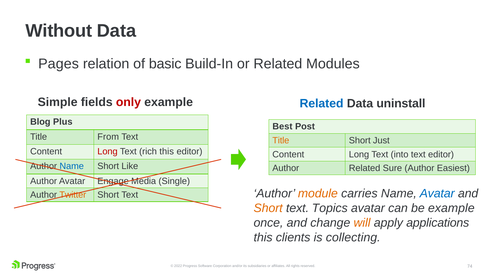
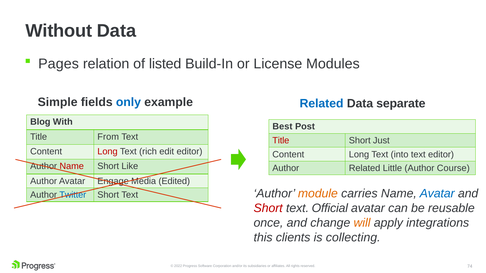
basic: basic -> listed (165, 64)
or Related: Related -> License (278, 64)
only colour: red -> blue (128, 102)
uninstall: uninstall -> separate (401, 104)
Plus: Plus -> With (63, 122)
Title colour: orange -> red (281, 141)
rich this: this -> edit (167, 152)
Name colour: blue -> red (72, 167)
Sure: Sure -> Little (392, 168)
Easiest: Easiest -> Course (453, 168)
Single: Single -> Edited (174, 181)
Twitter colour: orange -> blue (73, 195)
Short colour: orange -> red (268, 209)
Topics: Topics -> Official (330, 209)
be example: example -> reusable (451, 209)
applications: applications -> integrations (438, 223)
